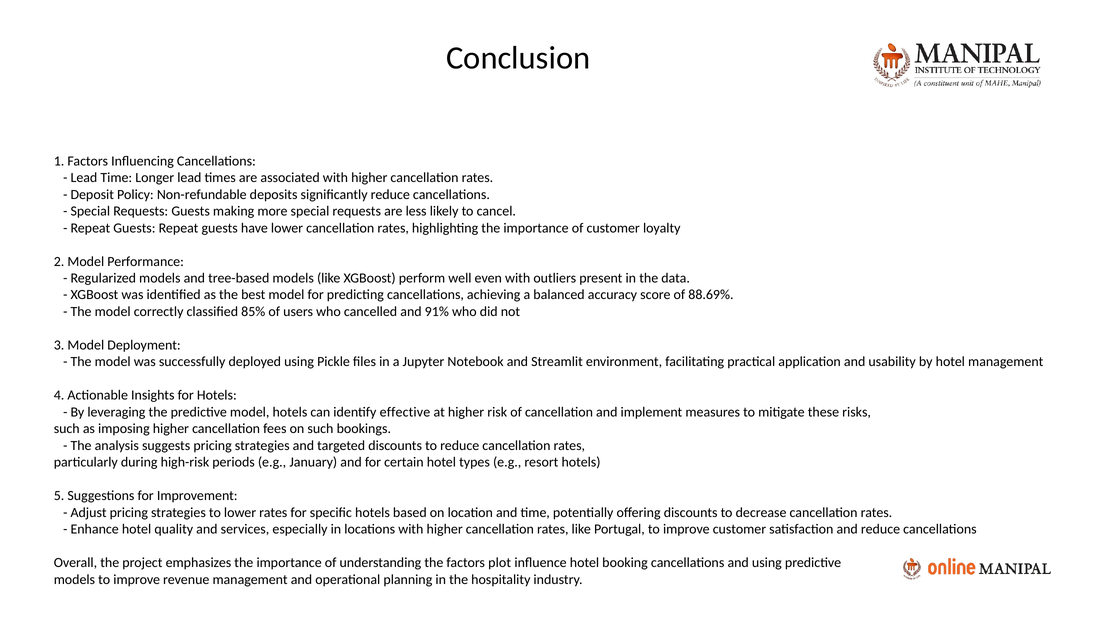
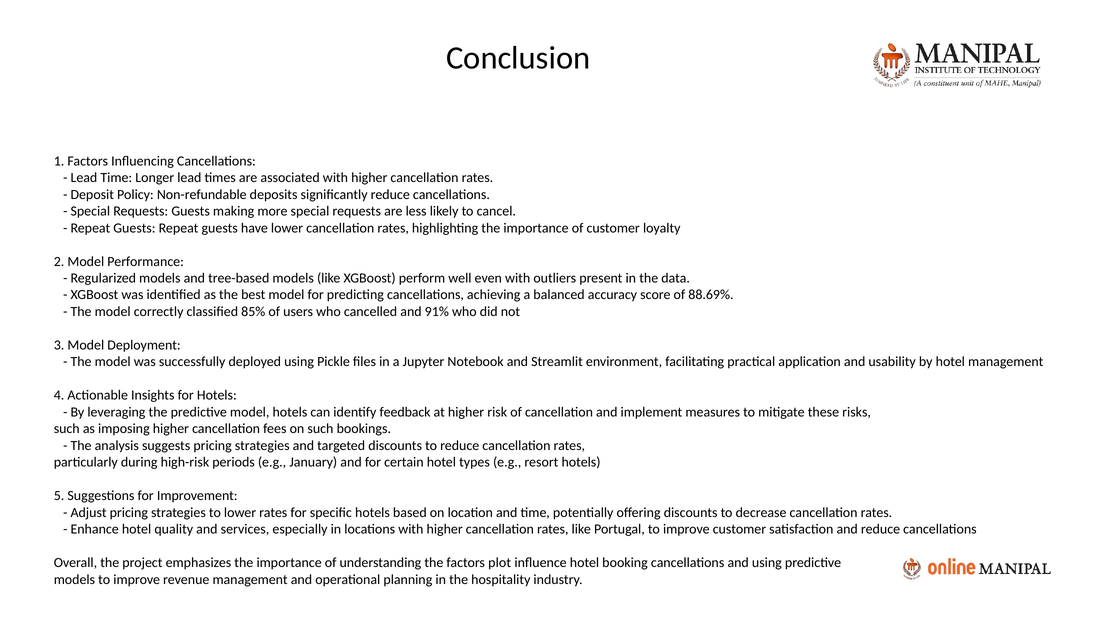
effective: effective -> feedback (405, 412)
